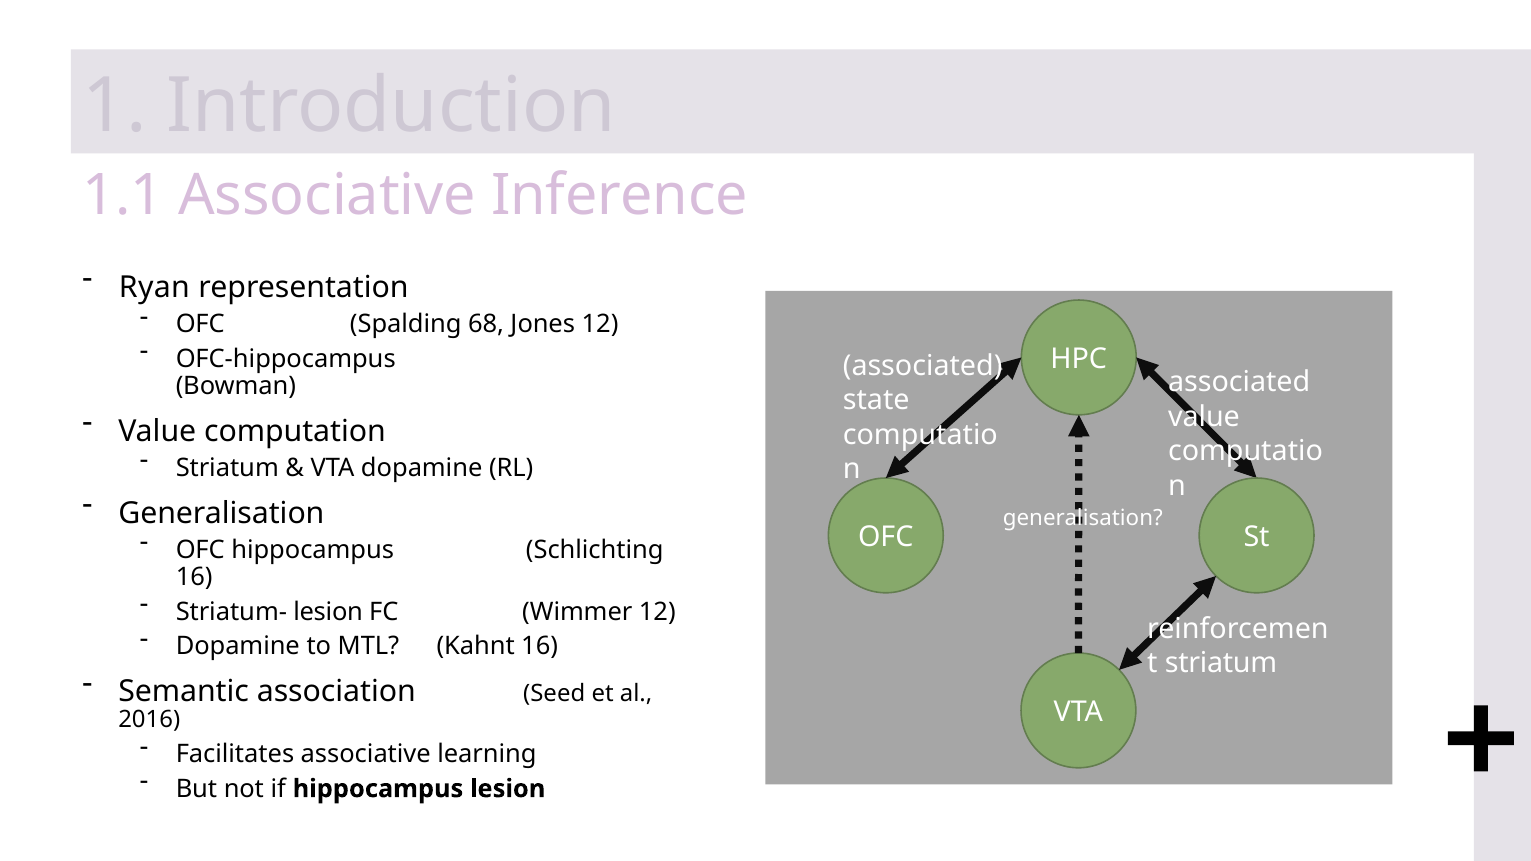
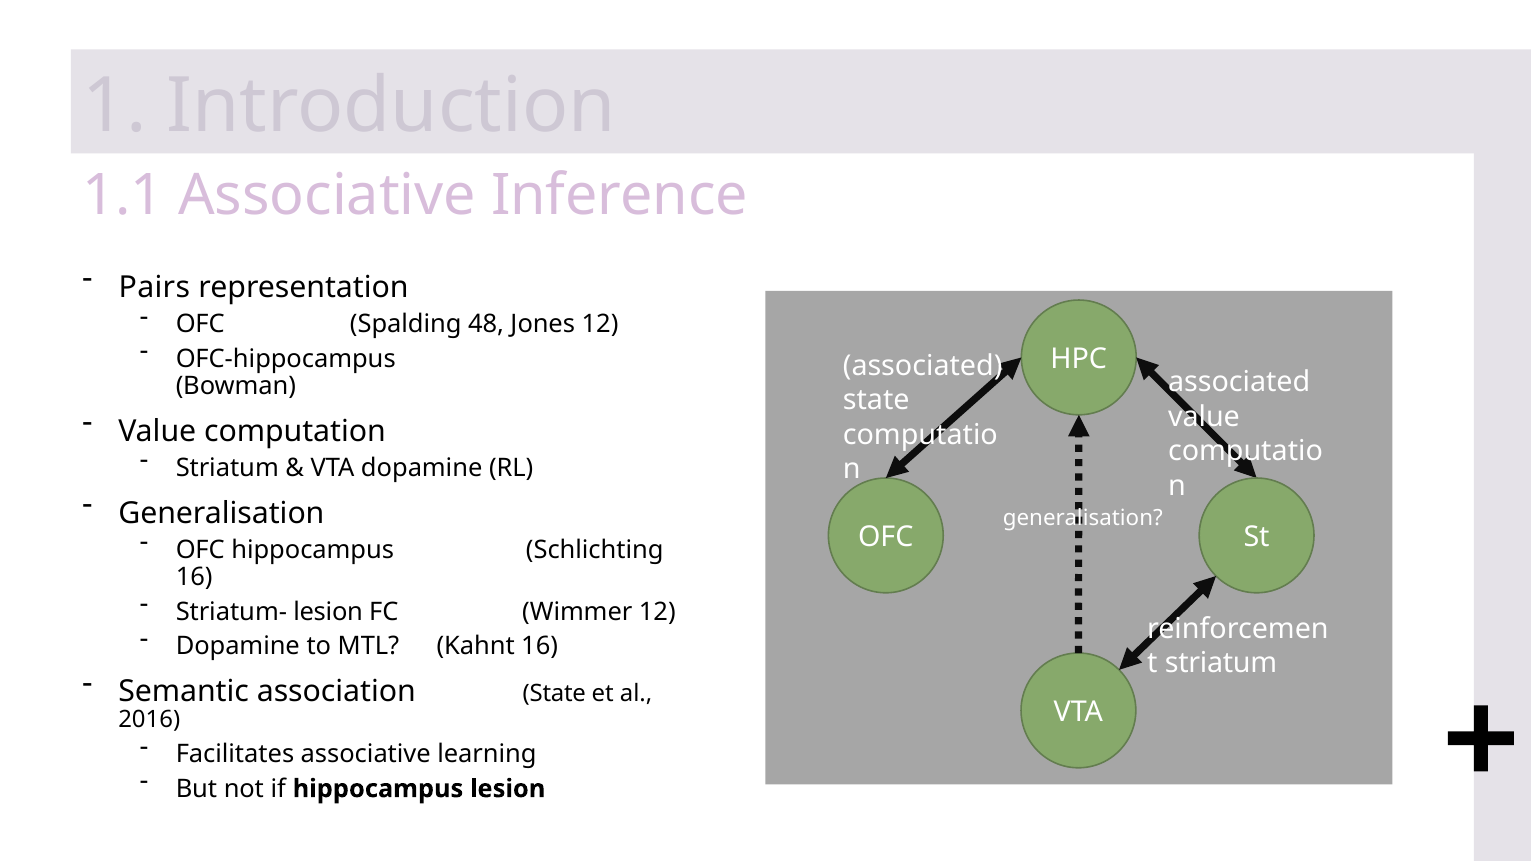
Ryan: Ryan -> Pairs (154, 287)
68: 68 -> 48 (486, 324)
association Seed: Seed -> State (554, 694)
